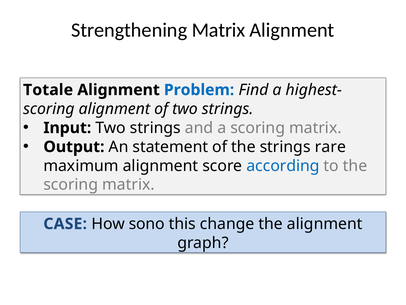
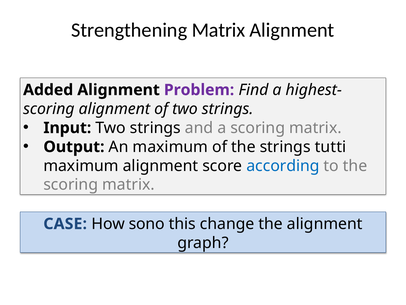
Totale: Totale -> Added (48, 90)
Problem colour: blue -> purple (199, 90)
An statement: statement -> maximum (170, 147)
rare: rare -> tutti (331, 147)
